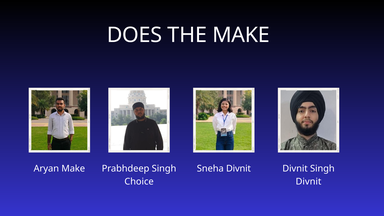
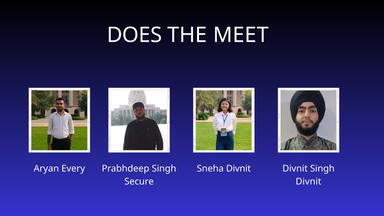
THE MAKE: MAKE -> MEET (241, 35)
Aryan Make: Make -> Every (73, 169)
Choice: Choice -> Secure (139, 181)
